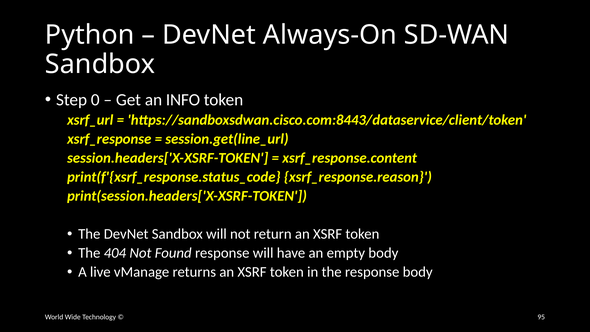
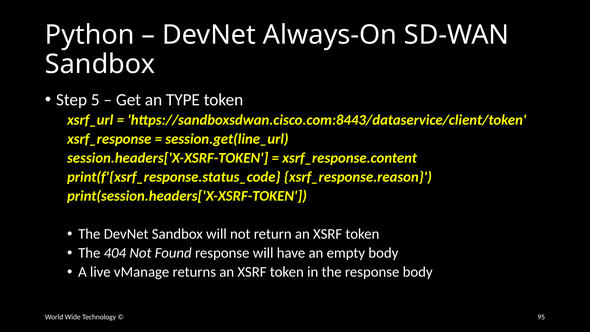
0: 0 -> 5 (95, 100)
INFO: INFO -> TYPE (183, 100)
